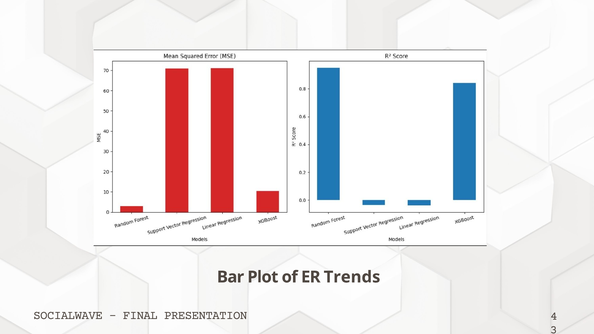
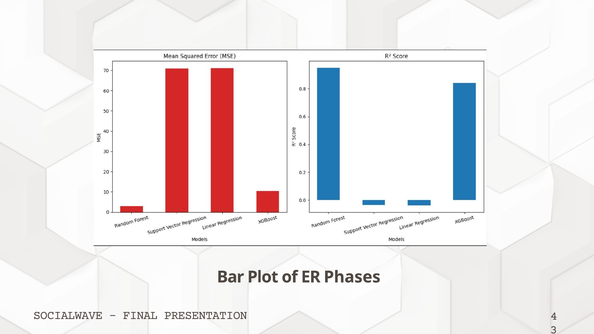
Trends: Trends -> Phases (352, 277)
